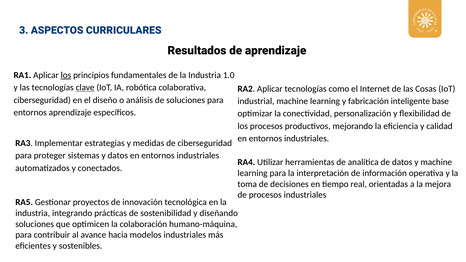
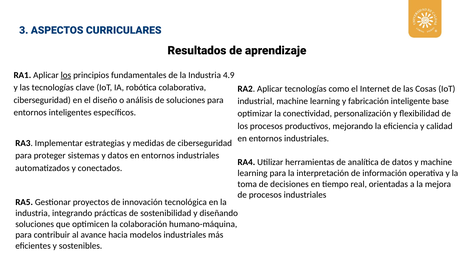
1.0: 1.0 -> 4.9 (229, 75)
clave underline: present -> none (85, 88)
entornos aprendizaje: aprendizaje -> inteligentes (70, 113)
